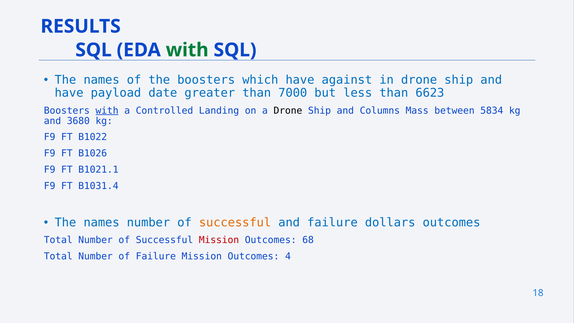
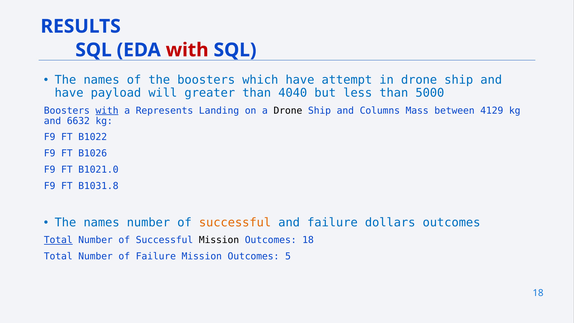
with colour: green -> red (187, 50)
against: against -> attempt (347, 80)
date: date -> will (163, 93)
7000: 7000 -> 4040 (293, 93)
6623: 6623 -> 5000 (430, 93)
Controlled: Controlled -> Represents (164, 111)
5834: 5834 -> 4129 (492, 111)
3680: 3680 -> 6632 (78, 121)
B1021.1: B1021.1 -> B1021.0 (98, 170)
B1031.4: B1031.4 -> B1031.8 (98, 186)
Total underline: none -> present (58, 240)
Mission colour: red -> black (219, 240)
Outcomes 68: 68 -> 18 (308, 240)
4: 4 -> 5 (288, 256)
